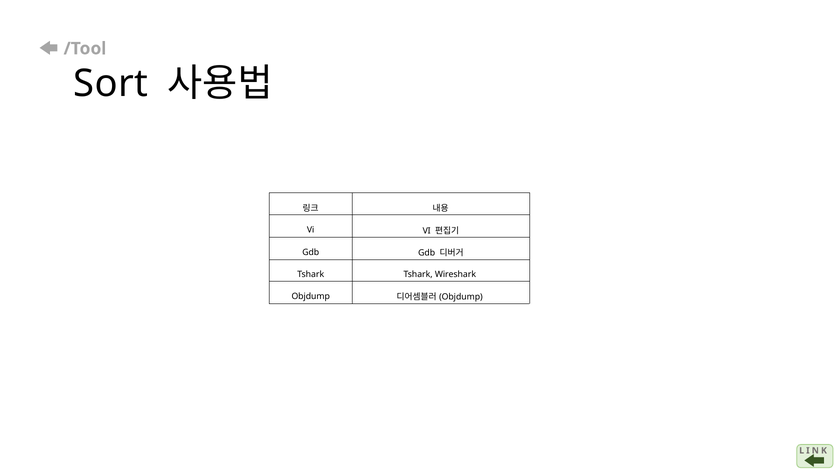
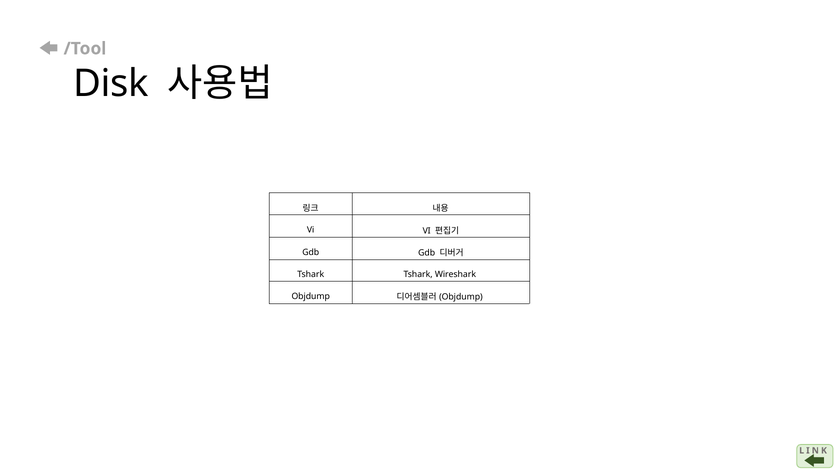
Sort: Sort -> Disk (111, 83)
